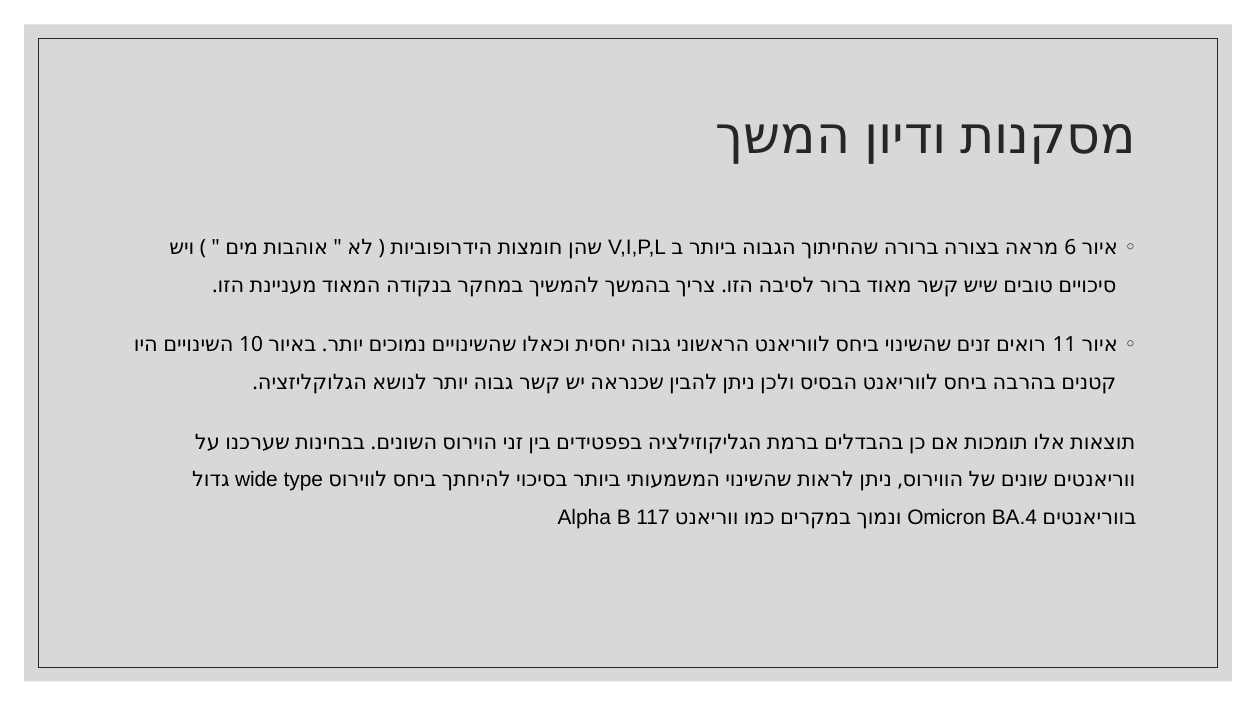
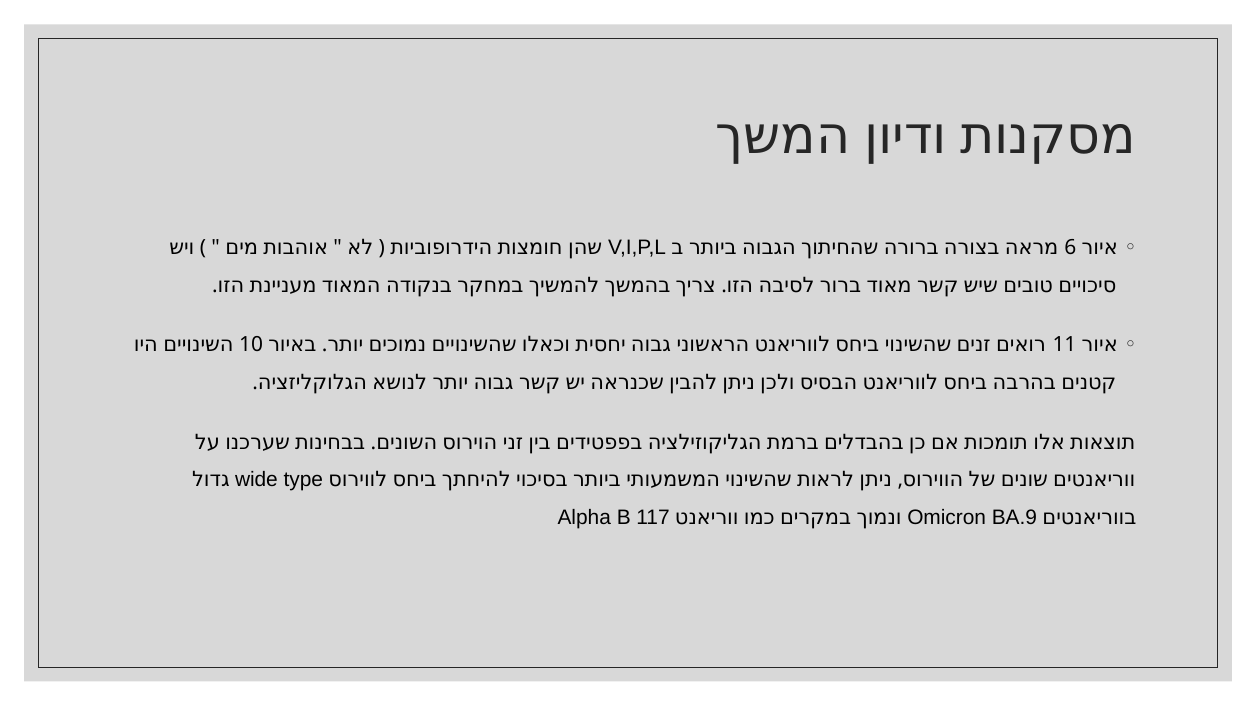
BA.4: BA.4 -> BA.9 (1014, 518)
